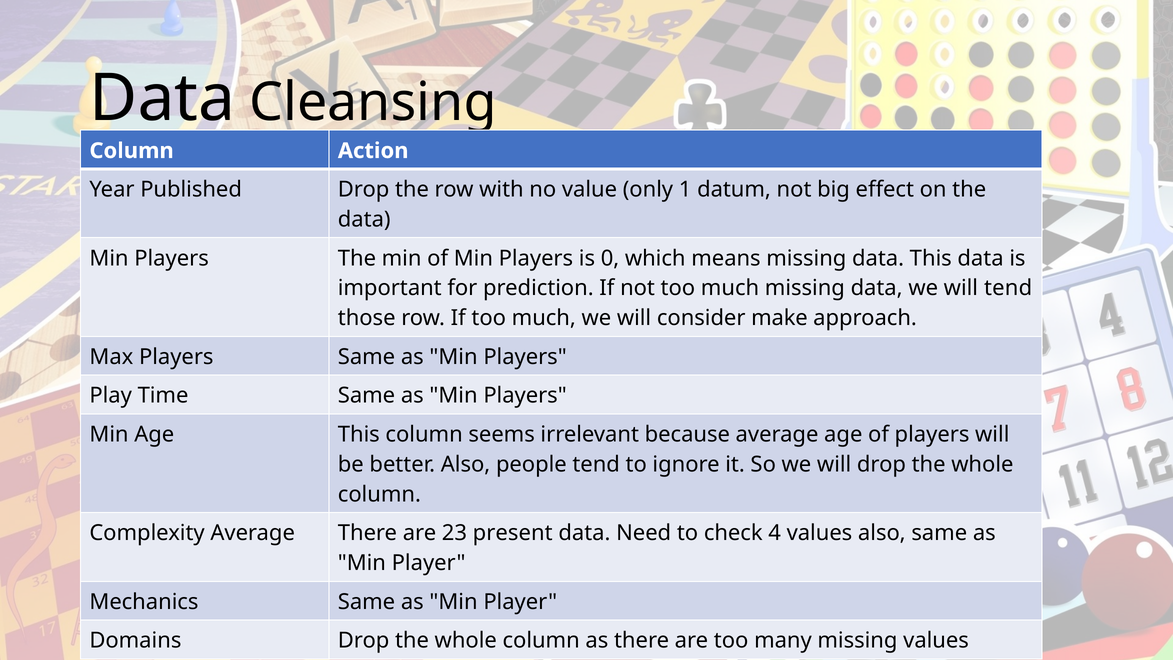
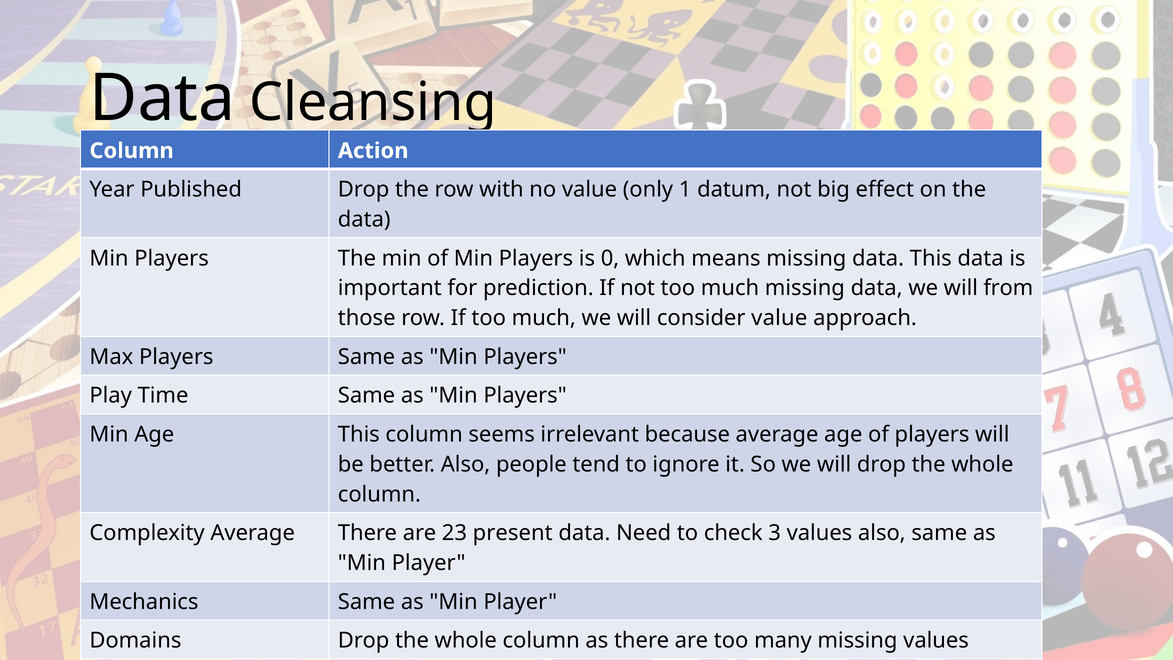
will tend: tend -> from (1008, 288)
consider make: make -> value (779, 318)
4: 4 -> 3 (775, 533)
